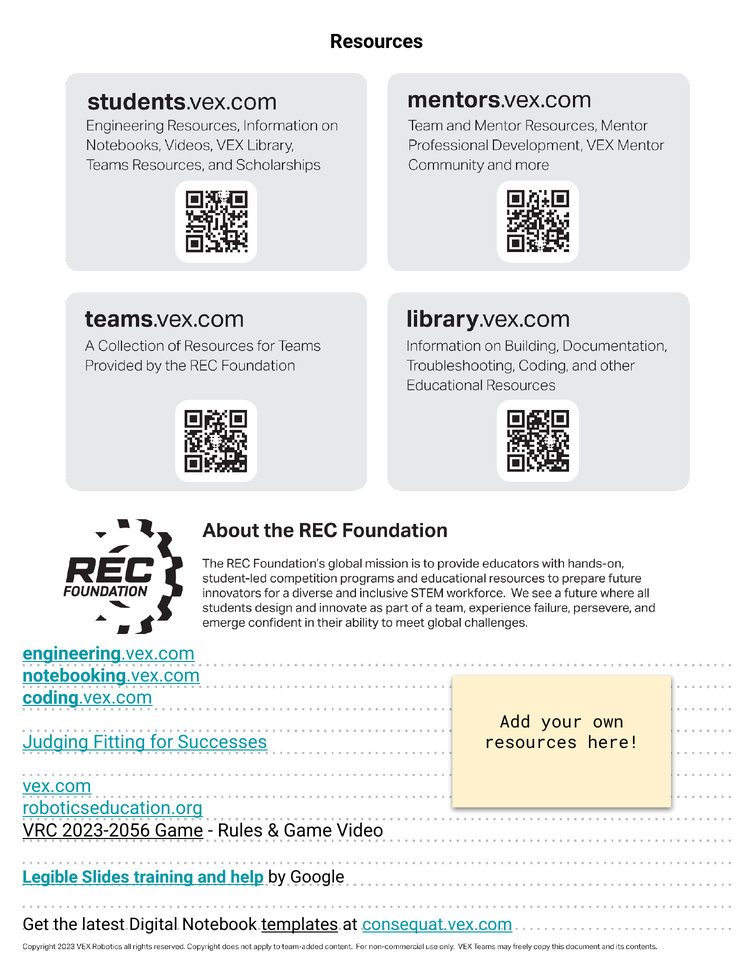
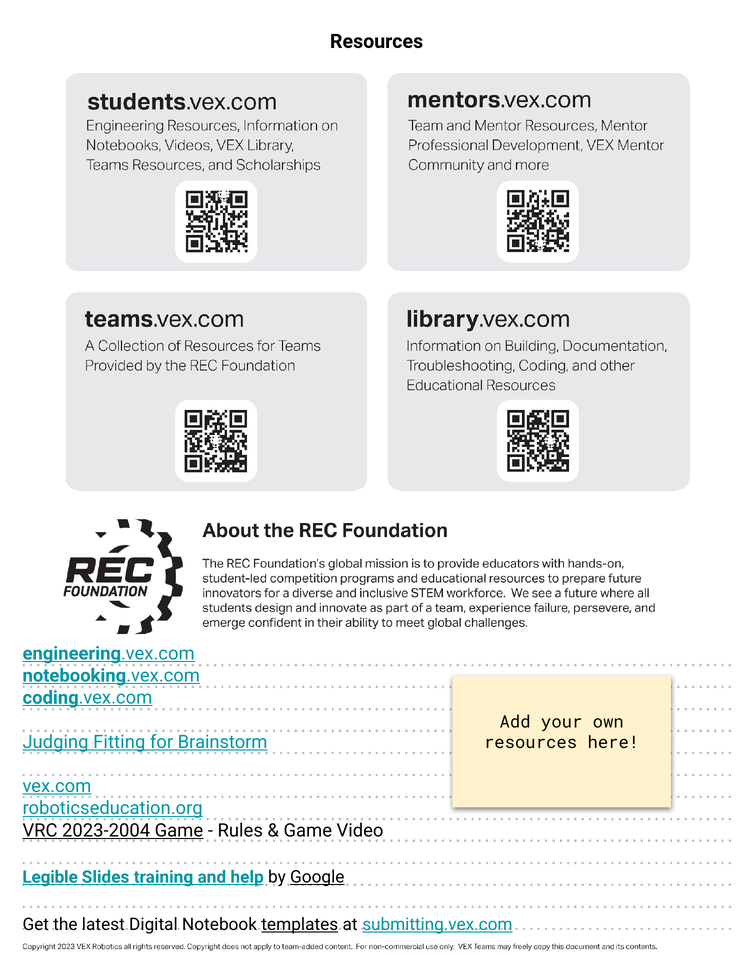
Successes: Successes -> Brainstorm (223, 742)
2023-2056: 2023-2056 -> 2023-2004 (106, 831)
Google underline: none -> present (317, 877)
consequat.vex.com: consequat.vex.com -> submitting.vex.com (437, 925)
